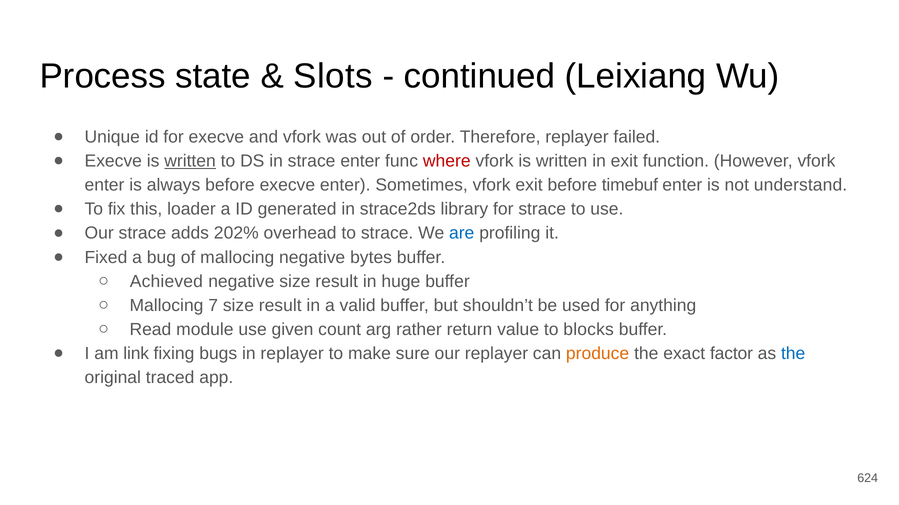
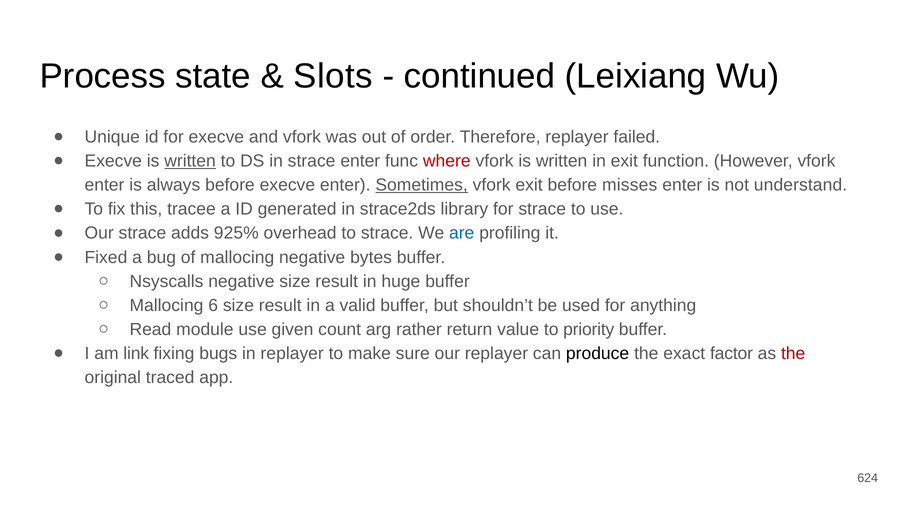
Sometimes underline: none -> present (422, 185)
timebuf: timebuf -> misses (630, 185)
loader: loader -> tracee (191, 209)
202%: 202% -> 925% (236, 234)
Achieved: Achieved -> Nsyscalls (166, 282)
7: 7 -> 6 (213, 306)
blocks: blocks -> priority (589, 330)
produce colour: orange -> black (598, 354)
the colour: blue -> red (793, 354)
